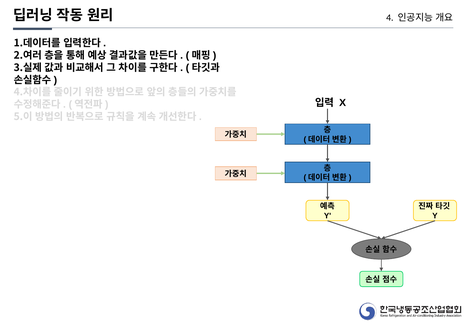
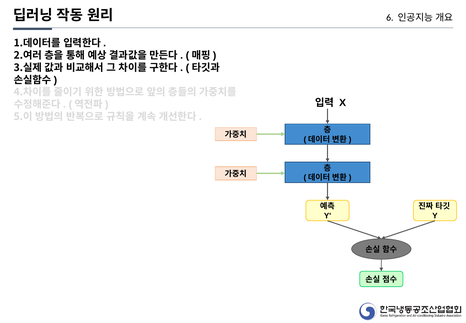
4: 4 -> 6 (390, 18)
